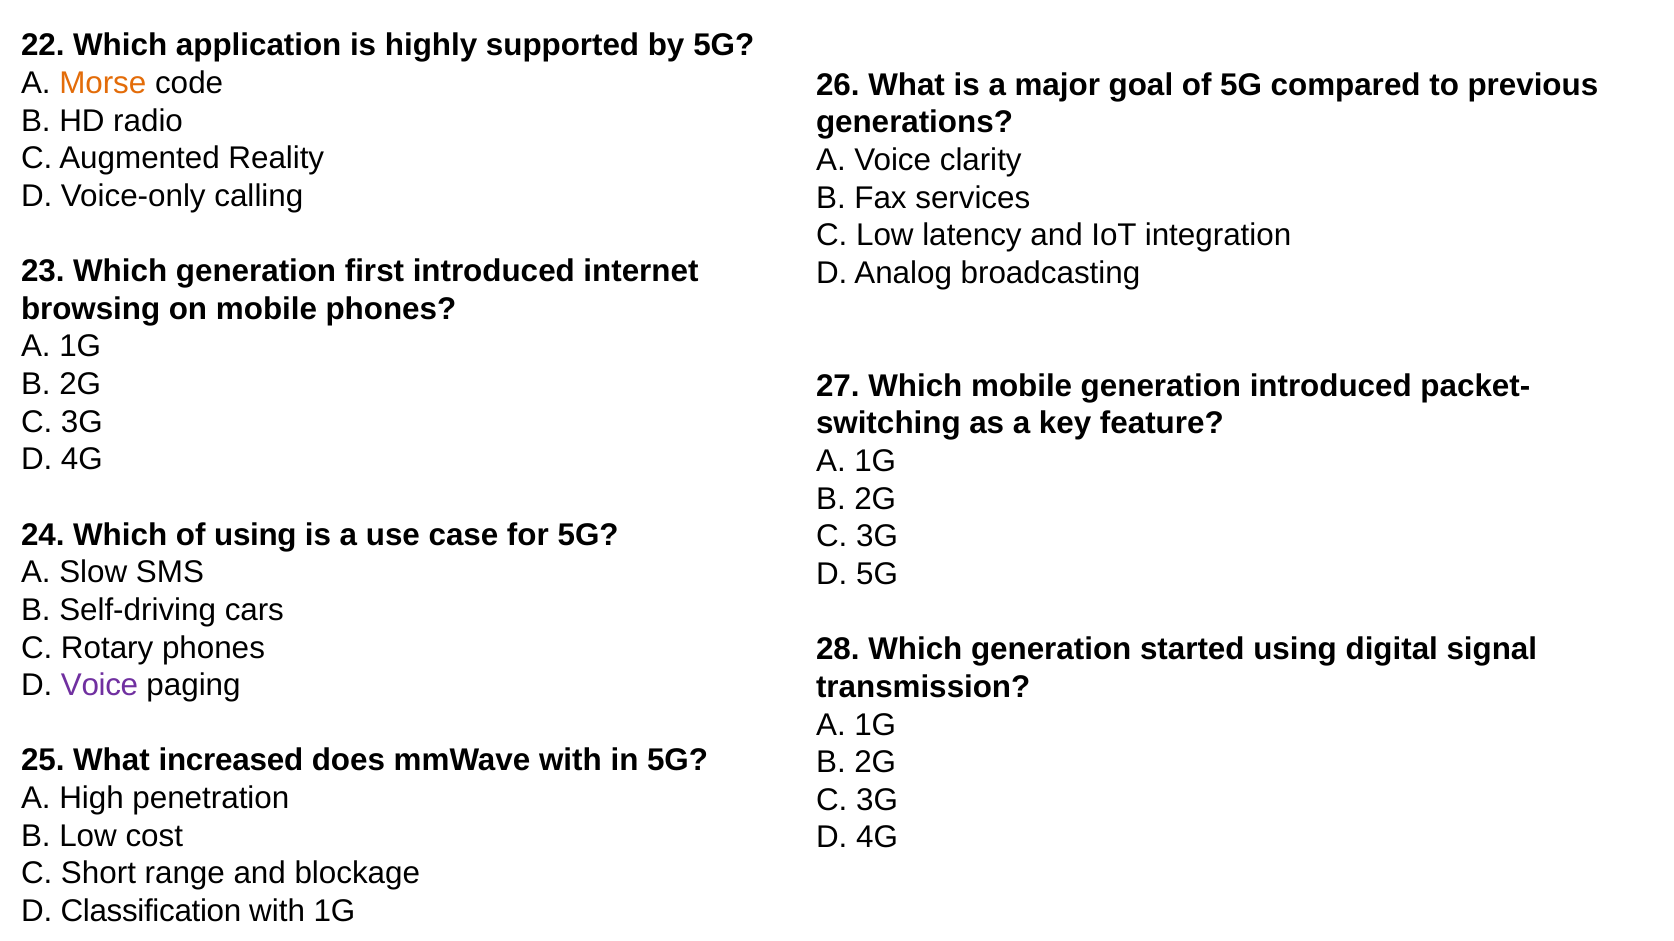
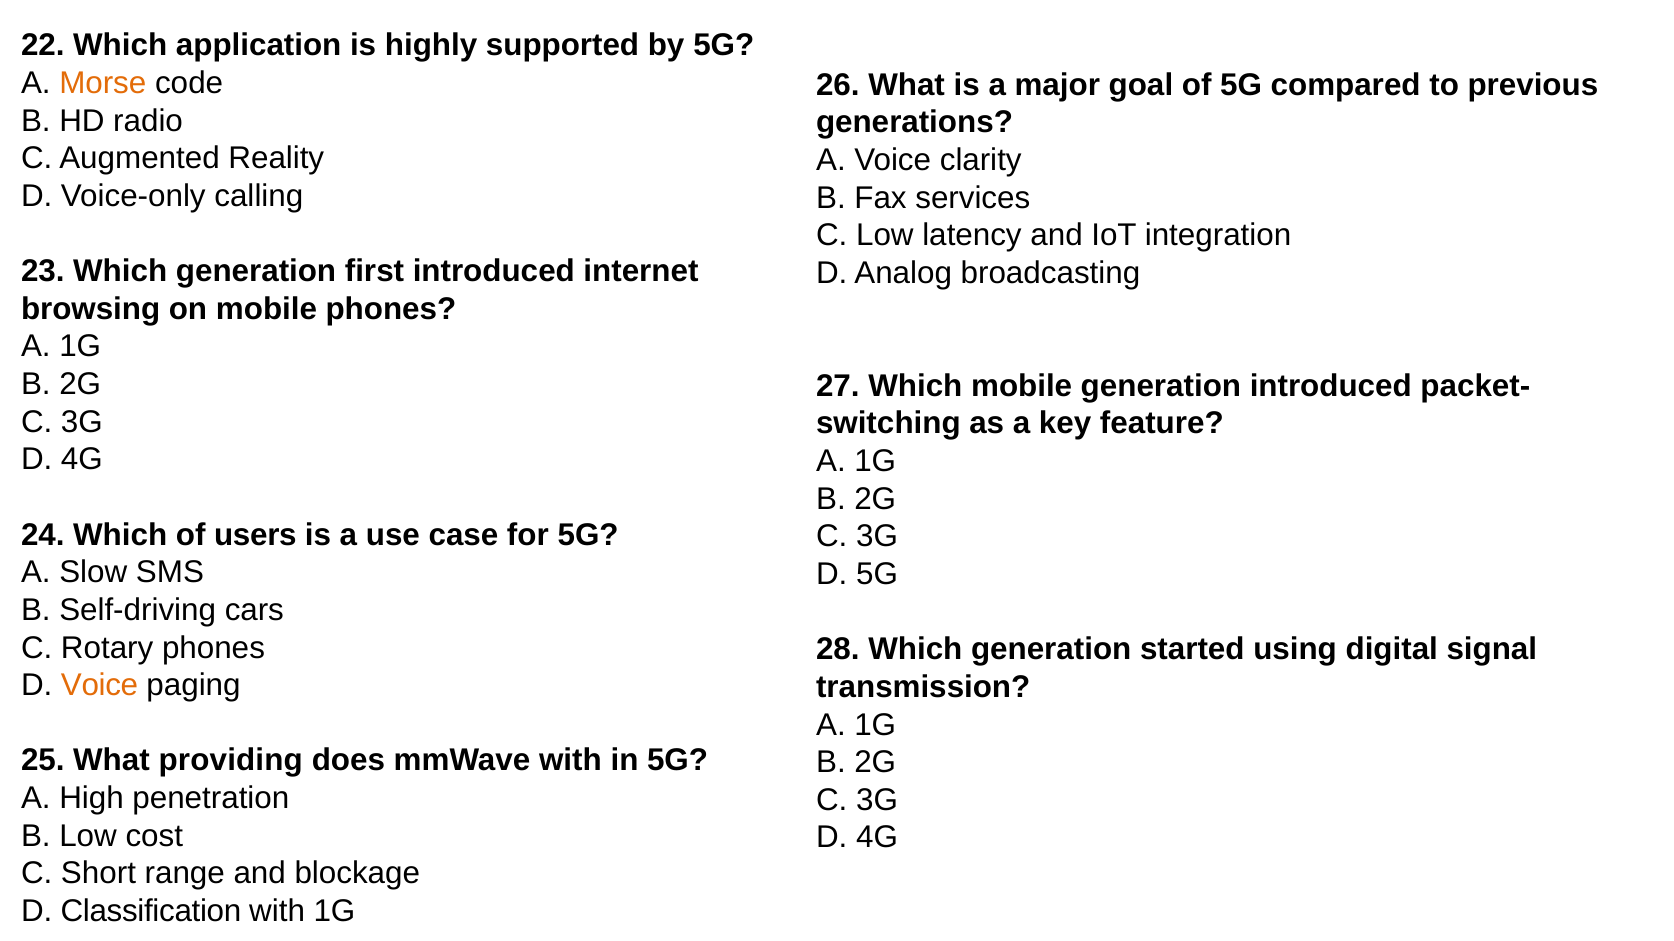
of using: using -> users (255, 535)
Voice colour: purple -> orange (100, 686)
increased: increased -> providing (231, 761)
